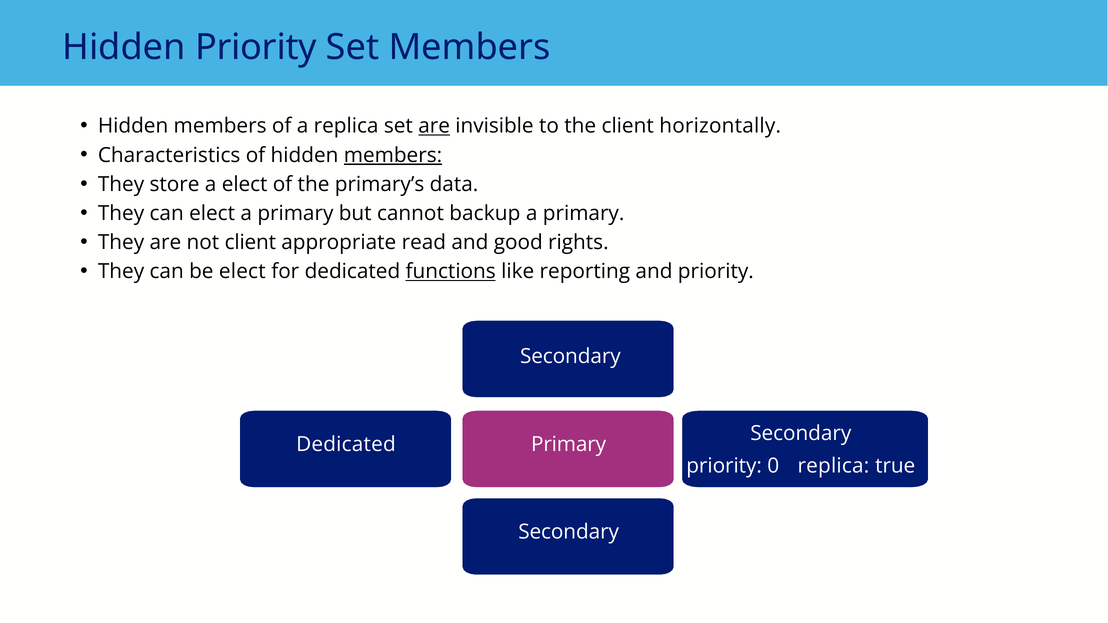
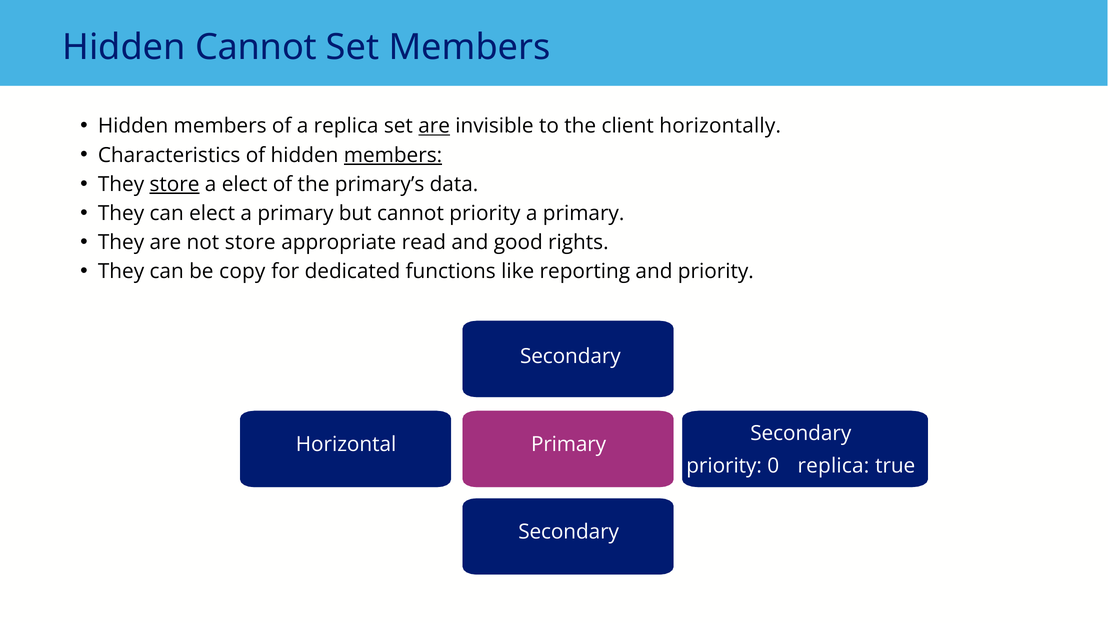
Hidden Priority: Priority -> Cannot (256, 47)
store underline: none -> present (175, 184)
cannot backup: backup -> priority (485, 213)
not client: client -> store (250, 242)
be elect: elect -> copy (242, 272)
functions underline: present -> none (451, 272)
Dedicated: Dedicated -> Horizontal (346, 444)
